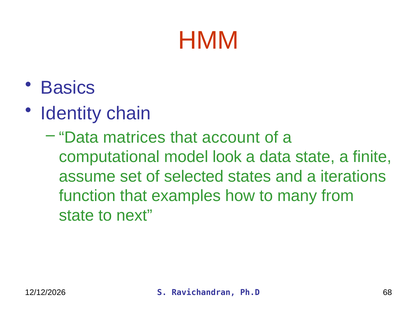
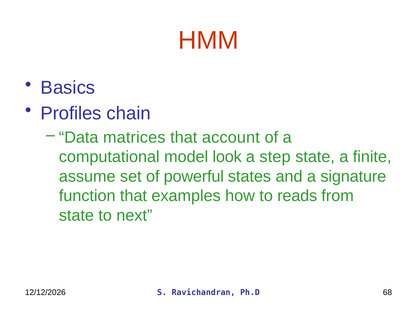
Identity: Identity -> Profiles (71, 113)
data: data -> step (275, 157)
selected: selected -> powerful (194, 176)
iterations: iterations -> signature (353, 176)
many: many -> reads (297, 196)
